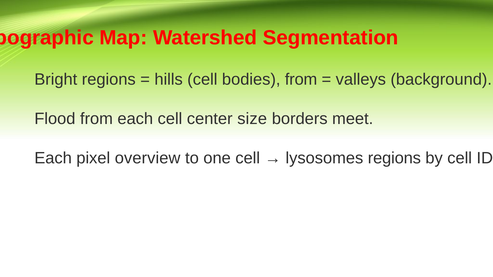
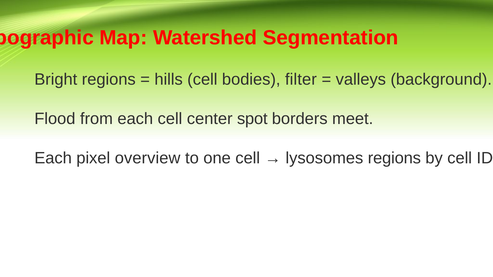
bodies from: from -> filter (301, 79)
size: size -> spot (252, 119)
